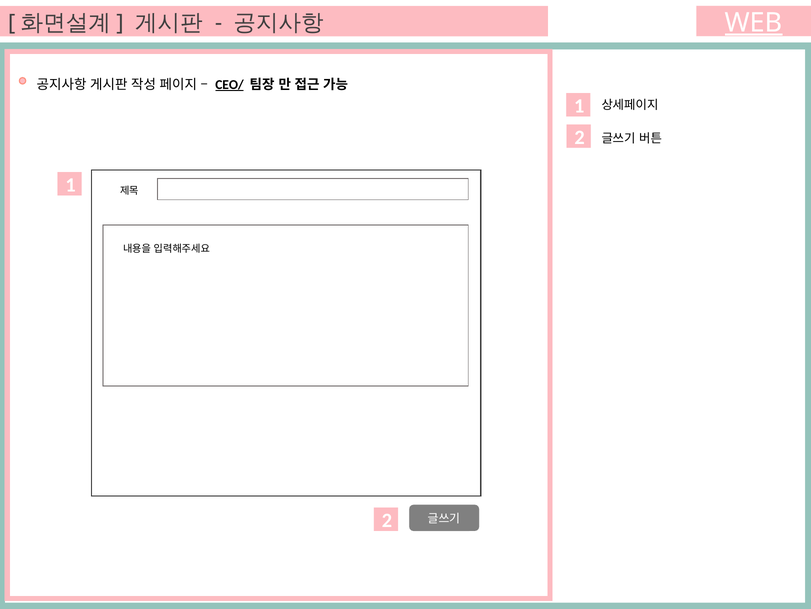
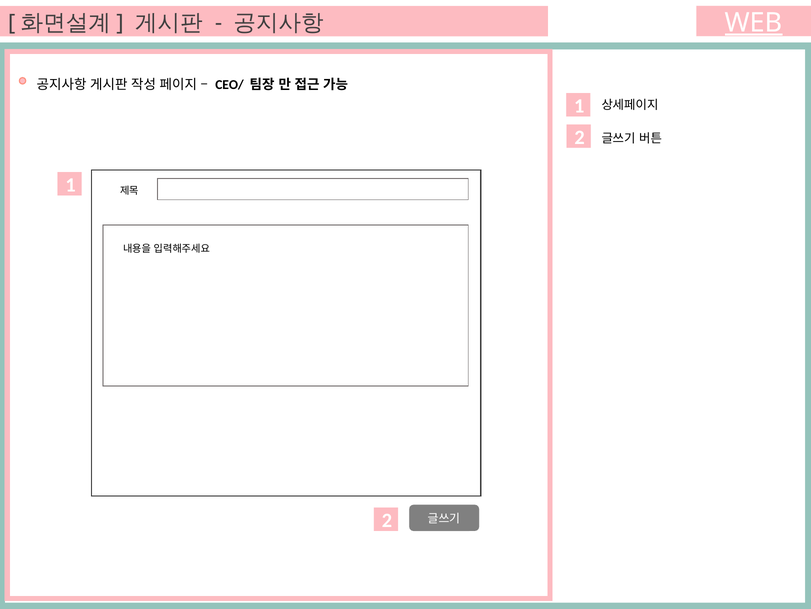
CEO/ underline: present -> none (230, 85)
